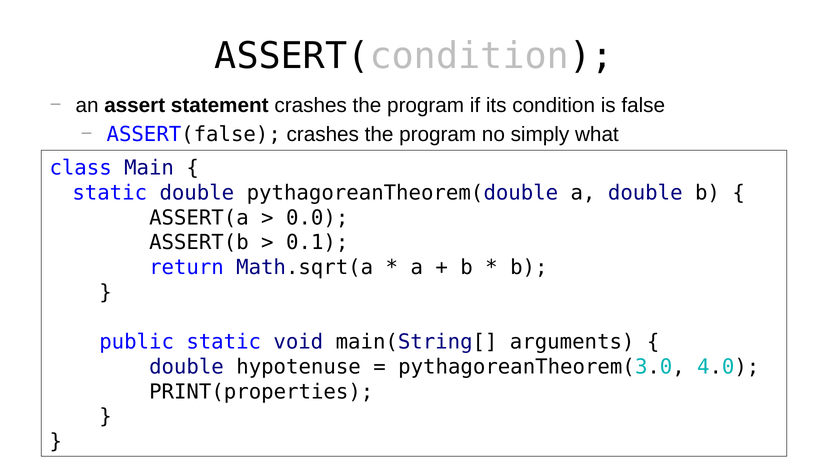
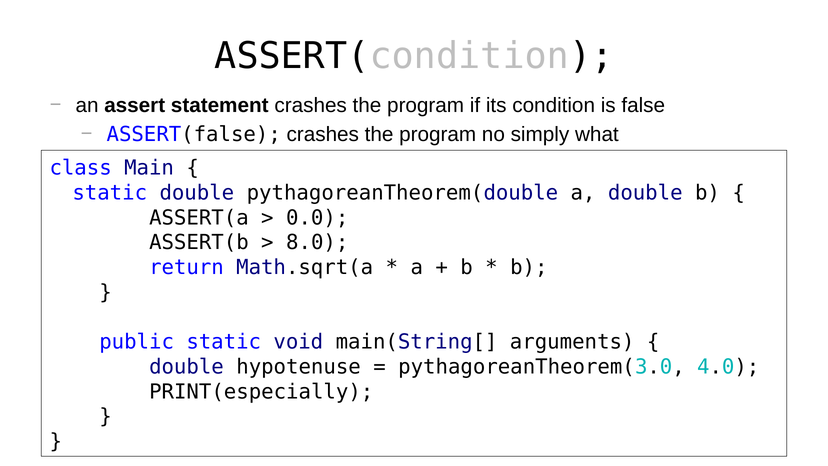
0.1: 0.1 -> 8.0 (317, 242)
PRINT(properties: PRINT(properties -> PRINT(especially (261, 391)
